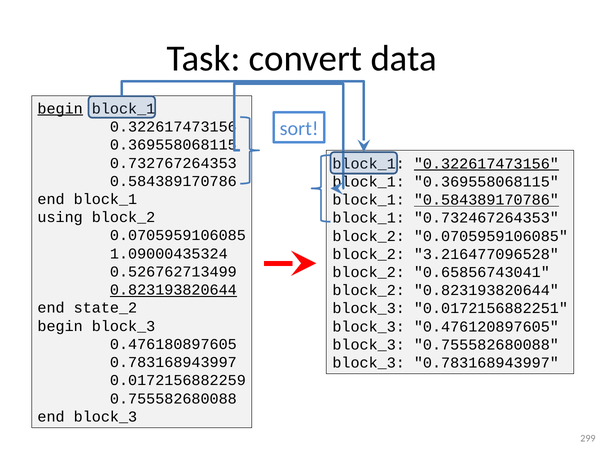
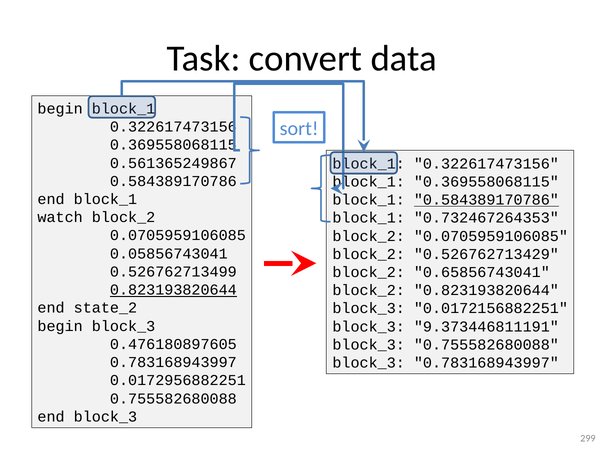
begin underline: present -> none (60, 109)
0.732767264353: 0.732767264353 -> 0.561365249867 (173, 163)
0.322617473156 underline: present -> none (486, 164)
using: using -> watch (60, 217)
1.09000435324: 1.09000435324 -> 0.05856743041 (169, 254)
3.216477096528: 3.216477096528 -> 0.526762713429 (486, 254)
0.476120897605: 0.476120897605 -> 9.373446811191 (486, 327)
0.0172156882259: 0.0172156882259 -> 0.0172956882251 (178, 380)
